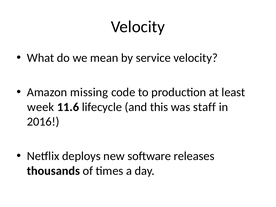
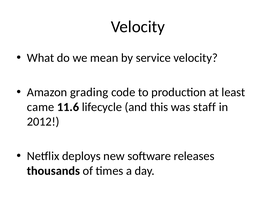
missing: missing -> grading (89, 92)
week: week -> came (41, 107)
2016: 2016 -> 2012 (43, 122)
